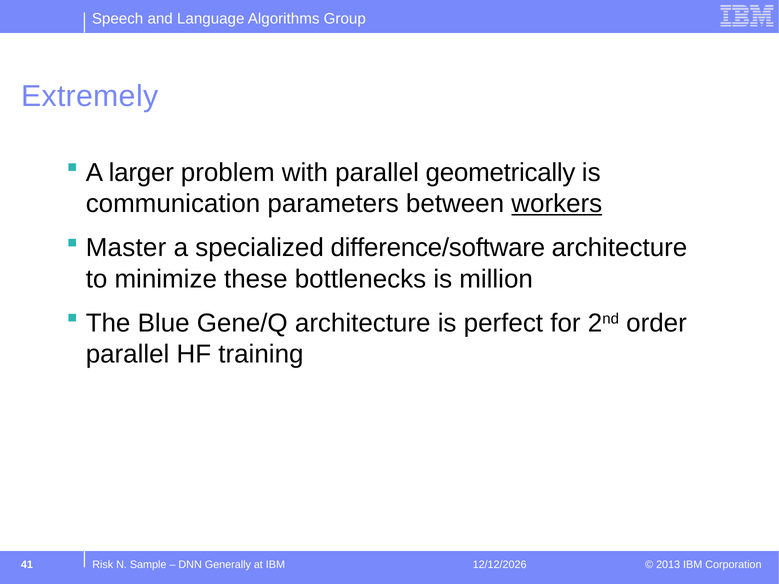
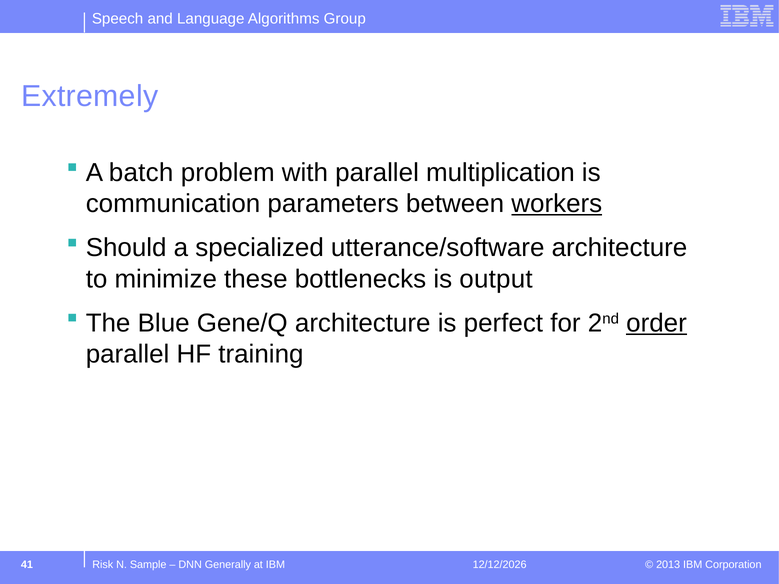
larger: larger -> batch (141, 173)
geometrically: geometrically -> multiplication (500, 173)
Master: Master -> Should (126, 248)
difference/software: difference/software -> utterance/software (438, 248)
million: million -> output (496, 279)
order underline: none -> present (657, 323)
